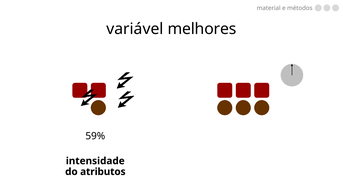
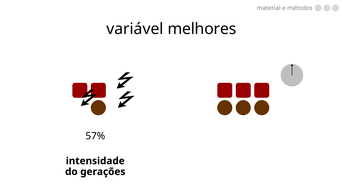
59%: 59% -> 57% (95, 136)
atributos: atributos -> gerações (103, 172)
